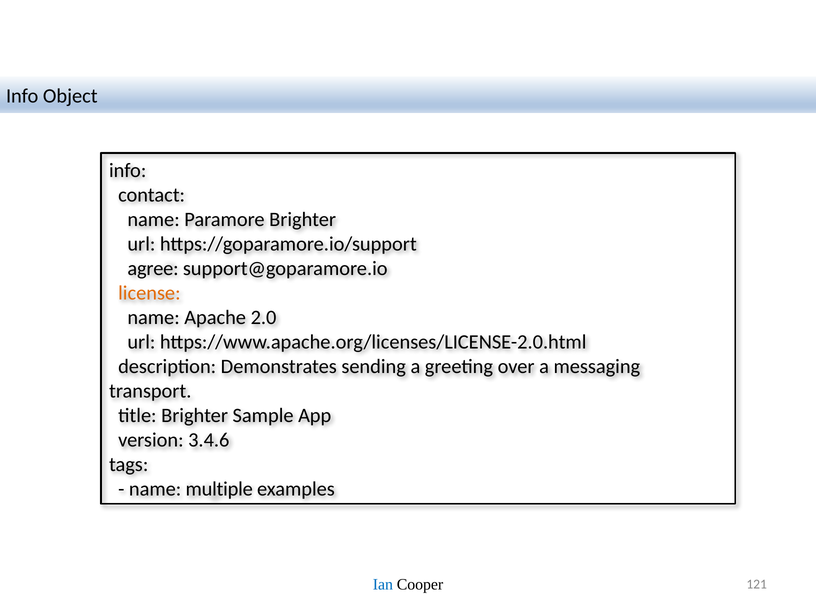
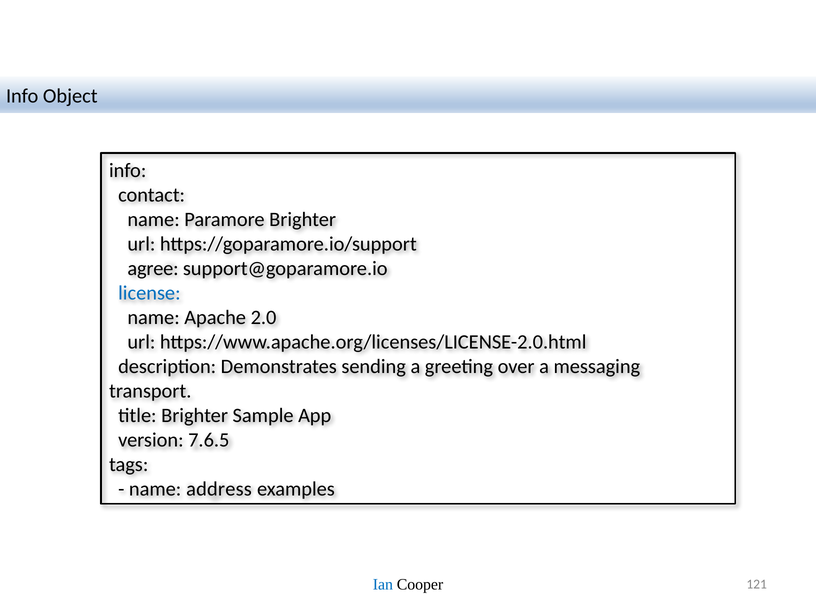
license colour: orange -> blue (149, 293)
3.4.6: 3.4.6 -> 7.6.5 (209, 440)
multiple: multiple -> address (219, 489)
